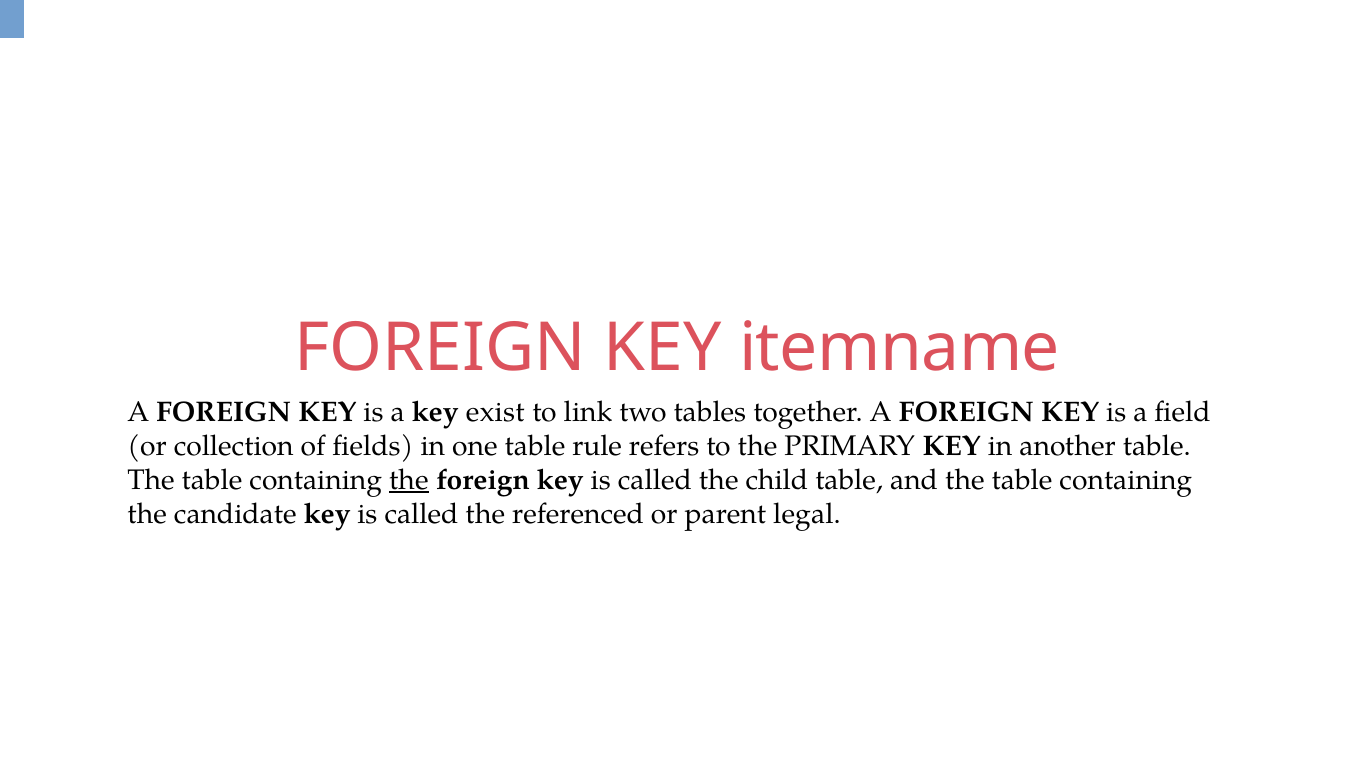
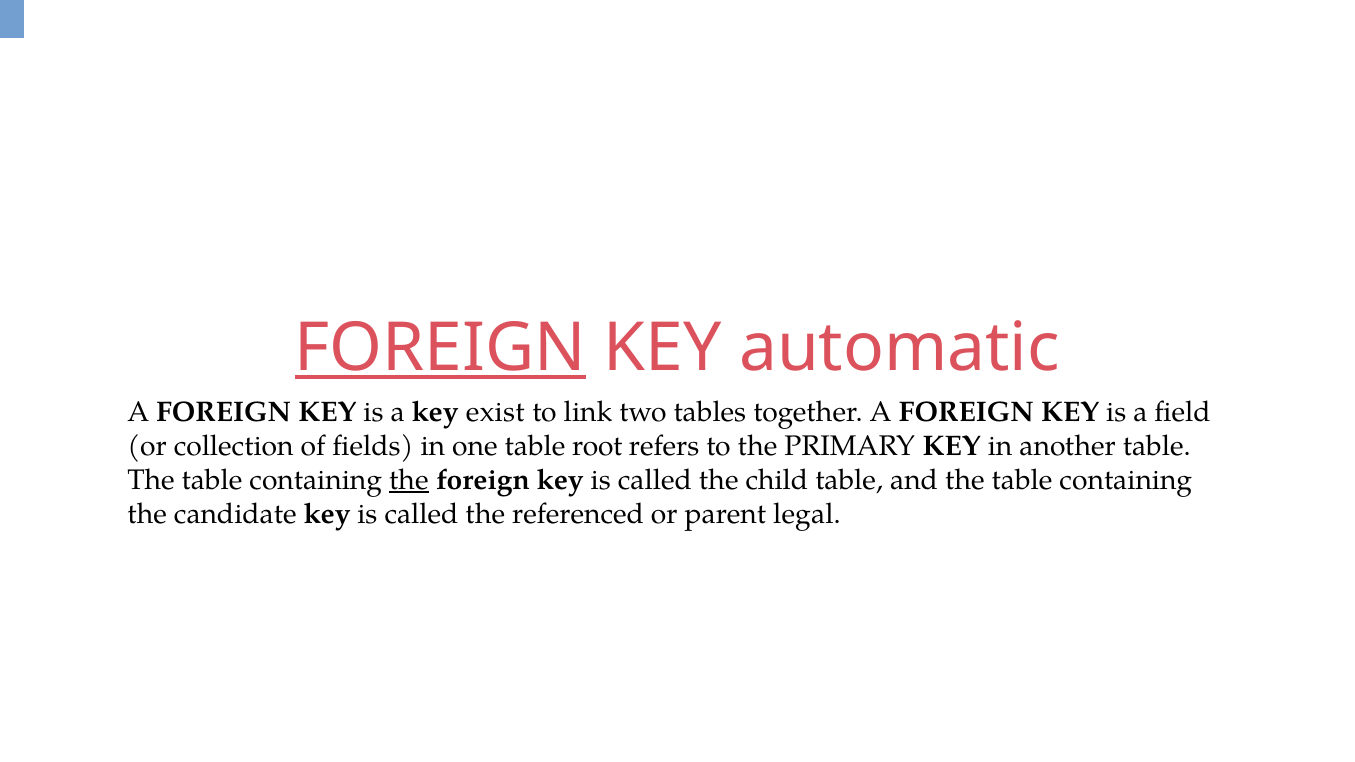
FOREIGN underline: none -> present (440, 348)
itemname: itemname -> automatic (899, 348)
rule: rule -> root (597, 446)
